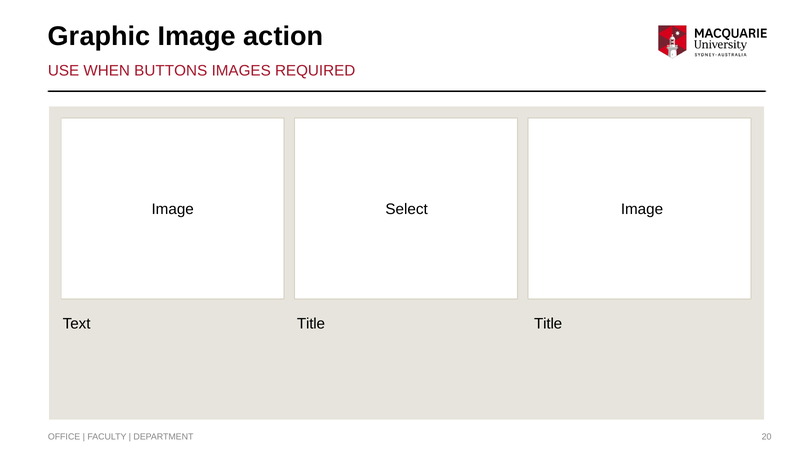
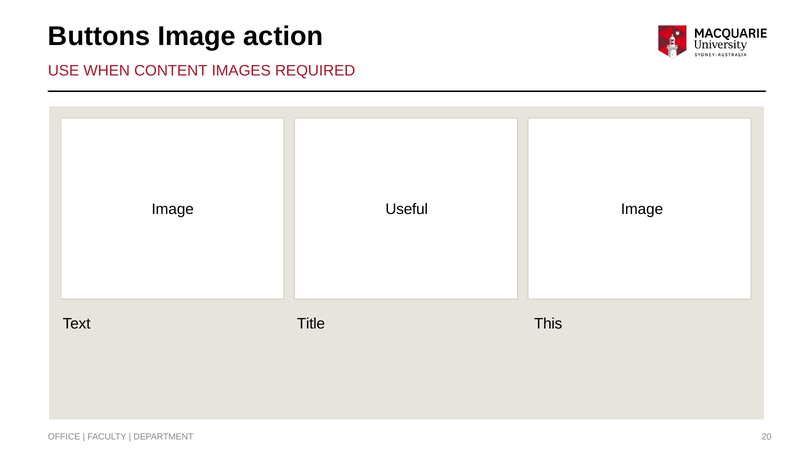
Graphic: Graphic -> Buttons (99, 36)
BUTTONS: BUTTONS -> CONTENT (171, 71)
Select: Select -> Useful (407, 210)
Title: Title -> This (548, 324)
